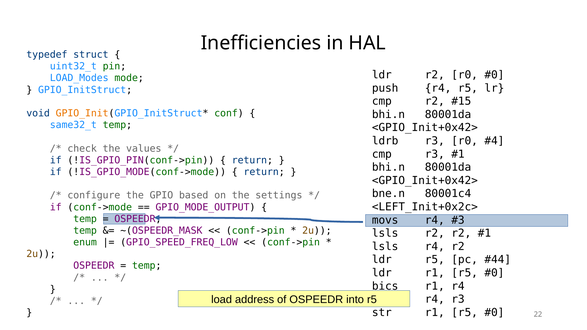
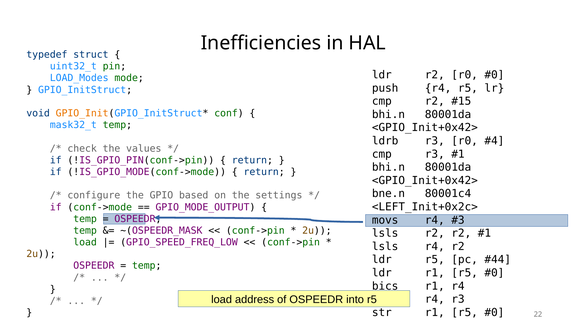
same32_t: same32_t -> mask32_t (73, 125)
enum: enum -> load (85, 242)
